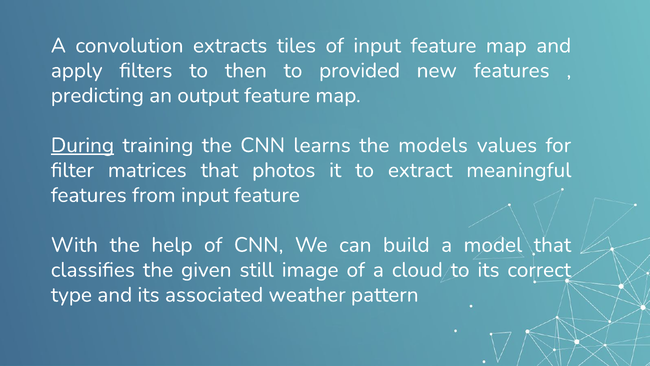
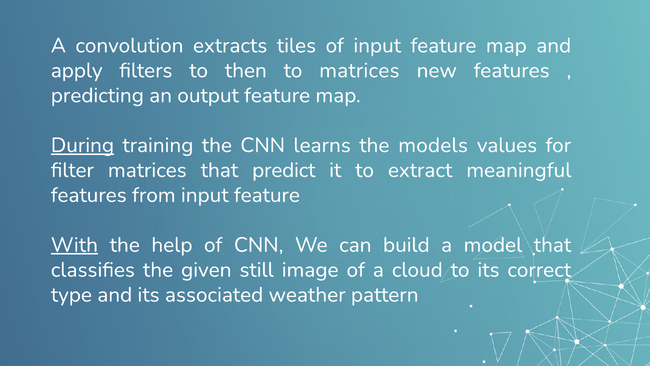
to provided: provided -> matrices (359, 70)
photos: photos -> predict (284, 170)
With underline: none -> present (74, 245)
